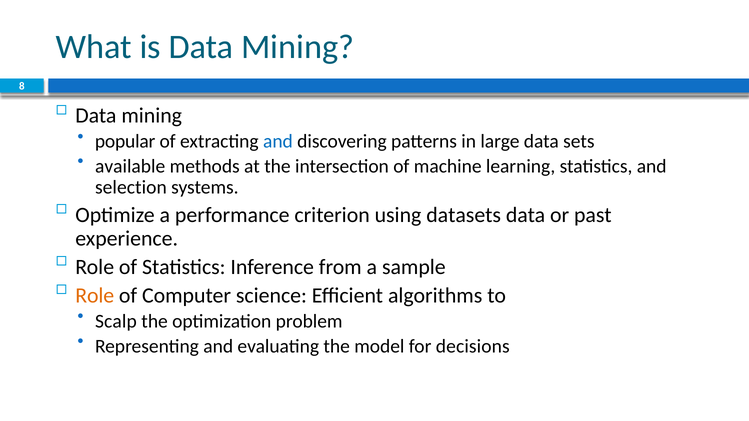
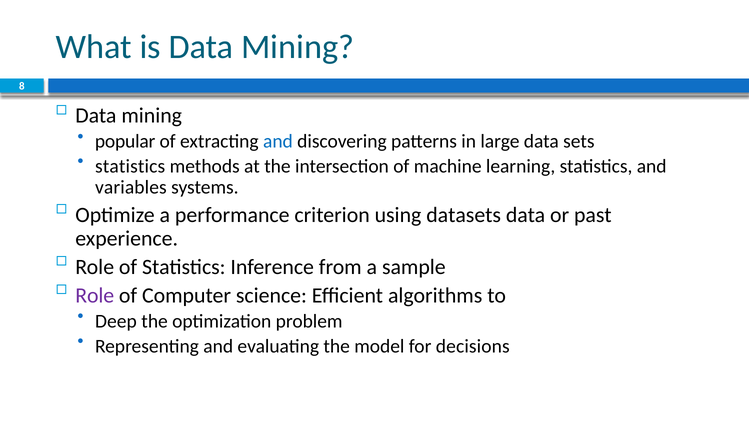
available: available -> statistics (130, 166)
selection: selection -> variables (131, 188)
Role colour: orange -> purple (95, 296)
Scalp: Scalp -> Deep (116, 322)
